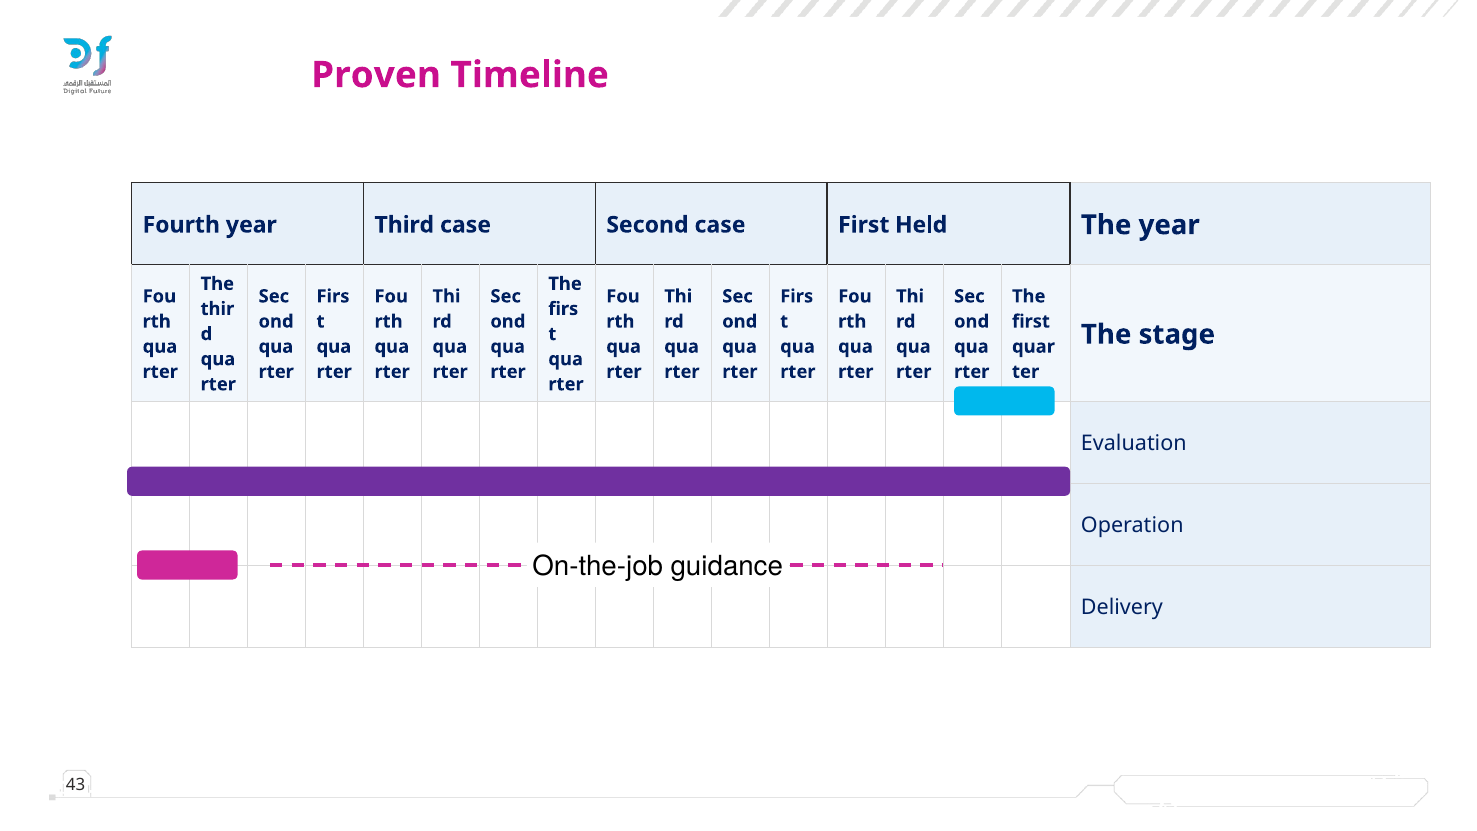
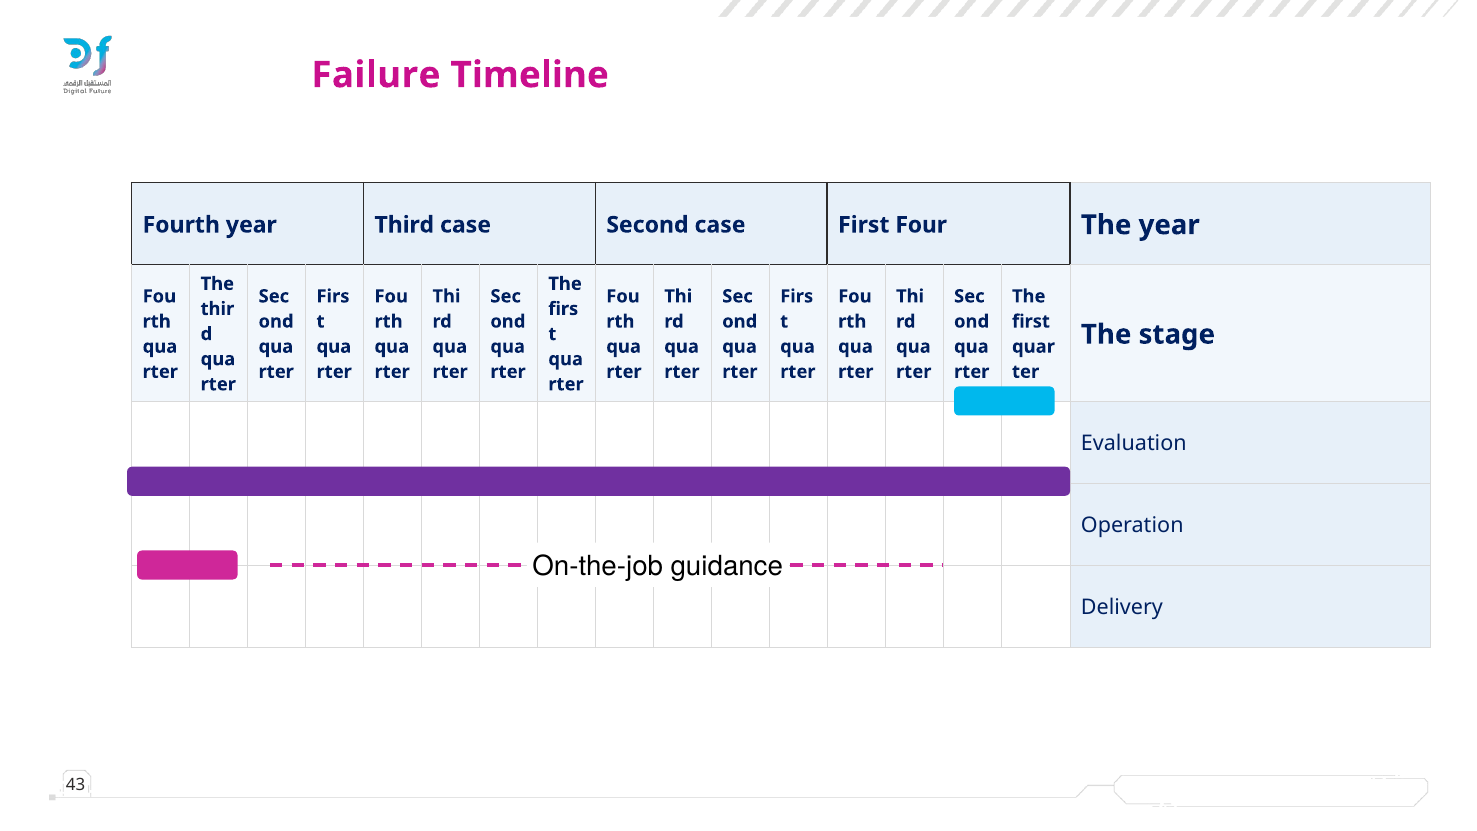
Proven: Proven -> Failure (376, 75)
Held: Held -> Four (921, 225)
